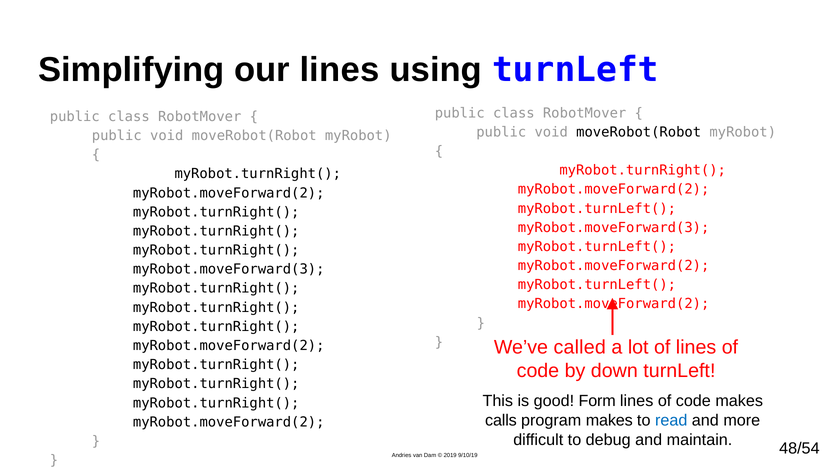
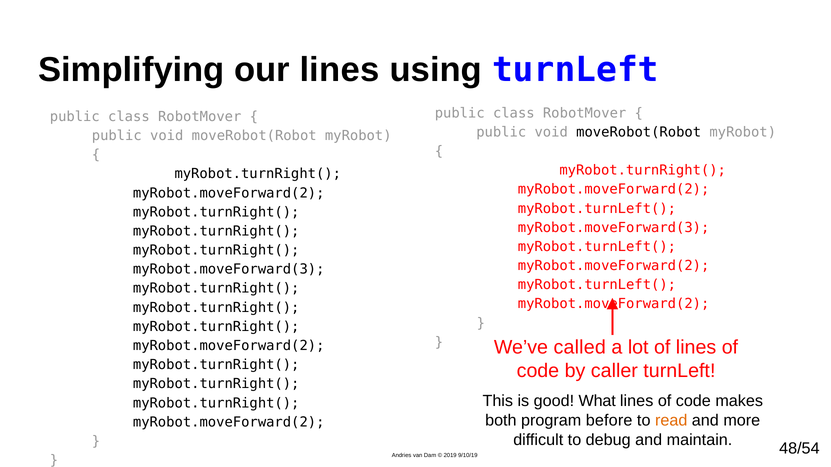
down: down -> caller (614, 371)
Form: Form -> What (597, 401)
calls: calls -> both (501, 421)
program makes: makes -> before (609, 421)
read colour: blue -> orange (671, 421)
